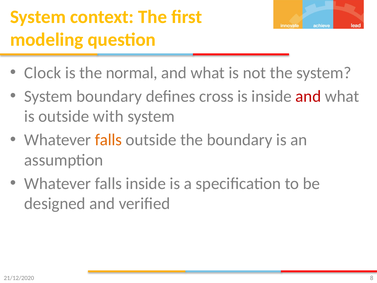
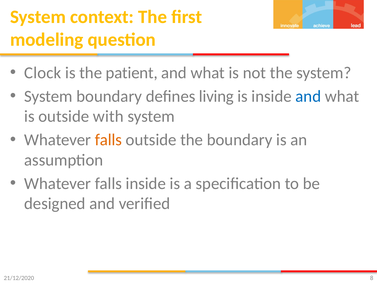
normal: normal -> patient (132, 73)
cross: cross -> living (216, 96)
and colour: red -> blue (308, 96)
